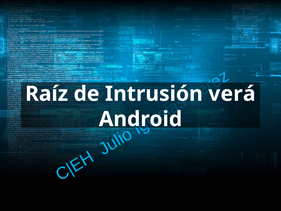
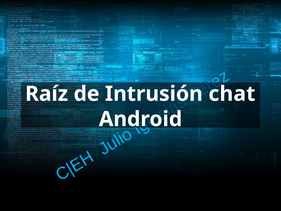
verá: verá -> chat (232, 94)
